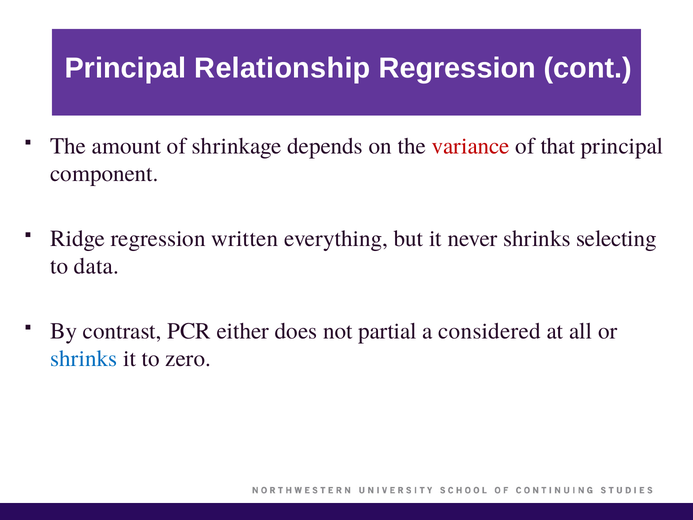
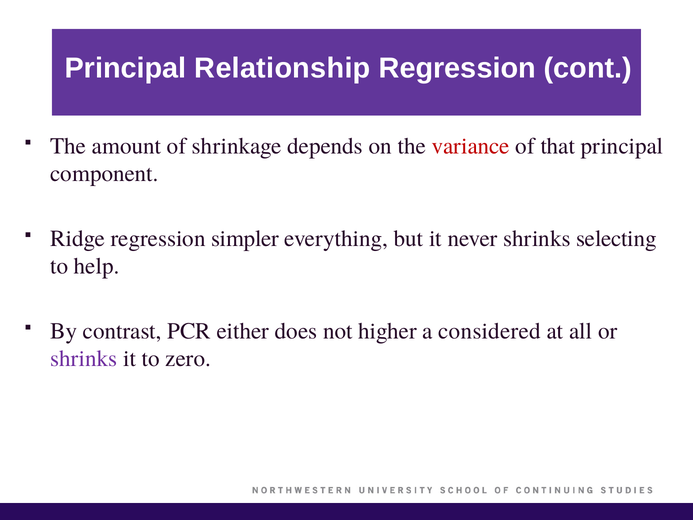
written: written -> simpler (245, 238)
data: data -> help (97, 266)
partial: partial -> higher (388, 331)
shrinks colour: blue -> purple (84, 358)
